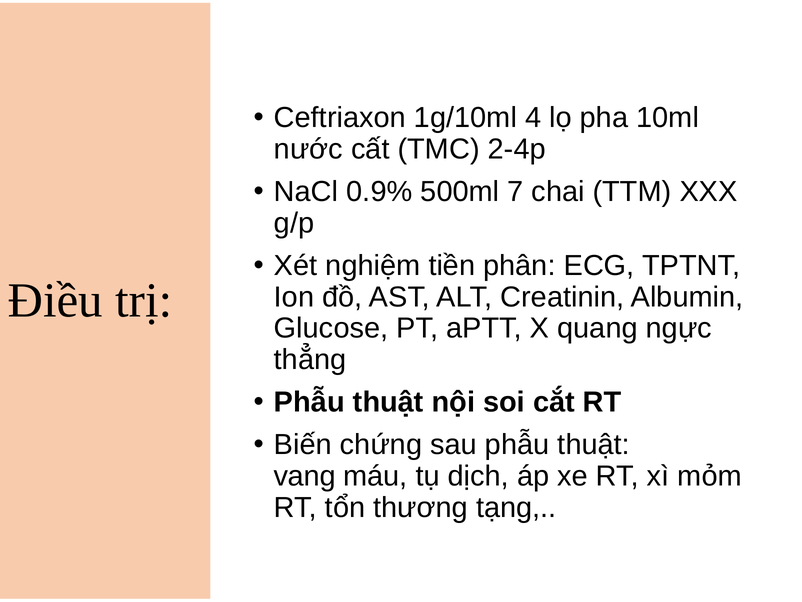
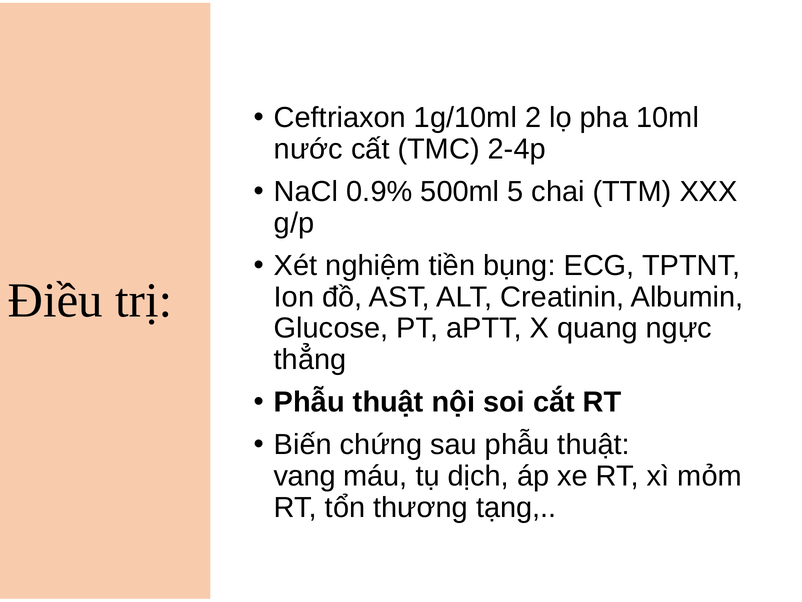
4: 4 -> 2 (533, 118)
7: 7 -> 5 (515, 192)
phân: phân -> bụng (519, 265)
